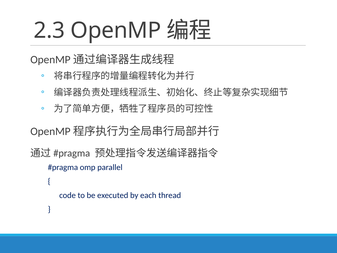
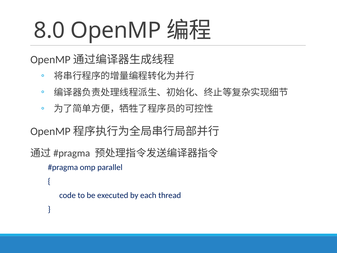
2.3: 2.3 -> 8.0 (49, 30)
